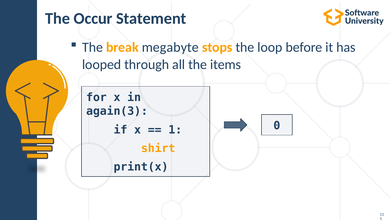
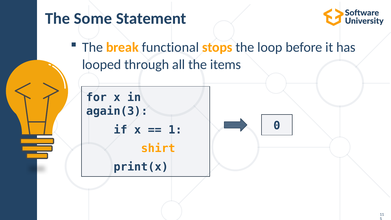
Occur: Occur -> Some (93, 19)
megabyte: megabyte -> functional (170, 47)
